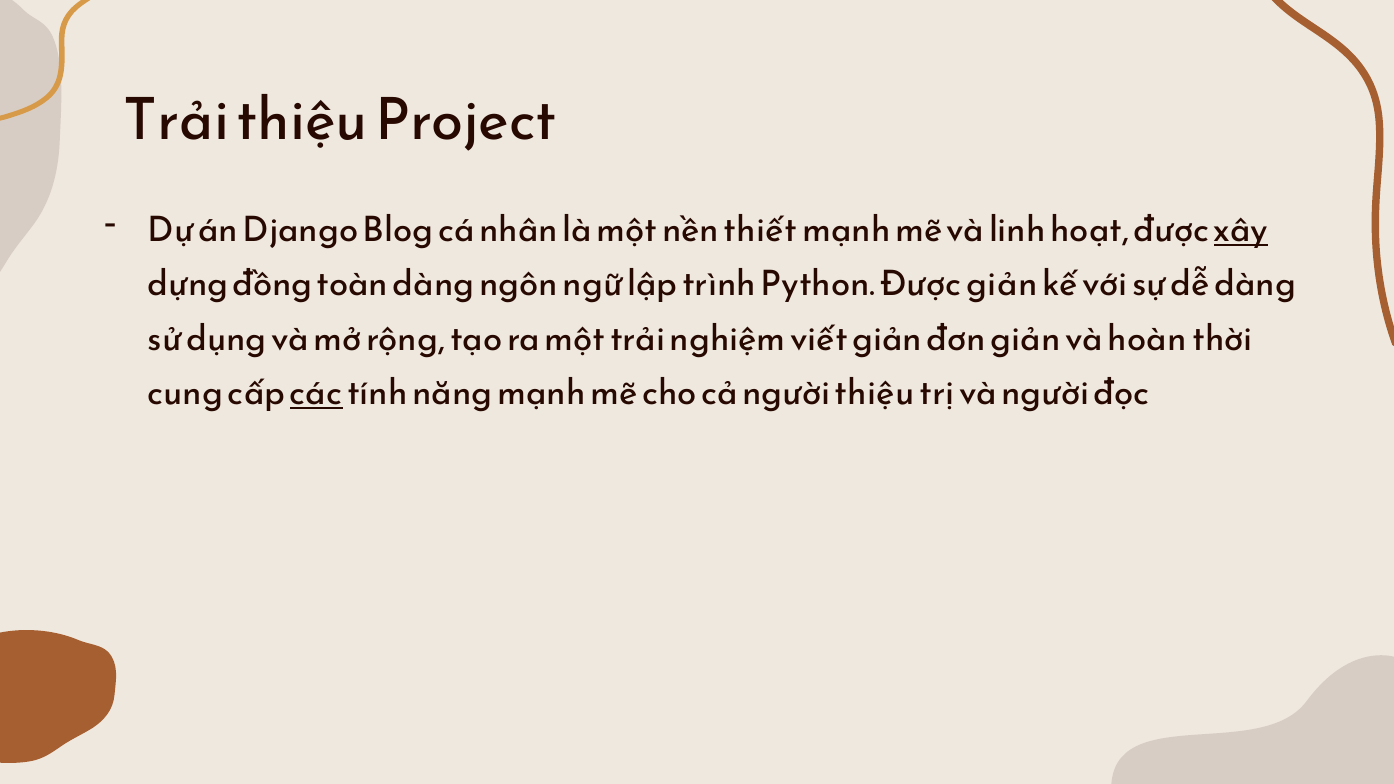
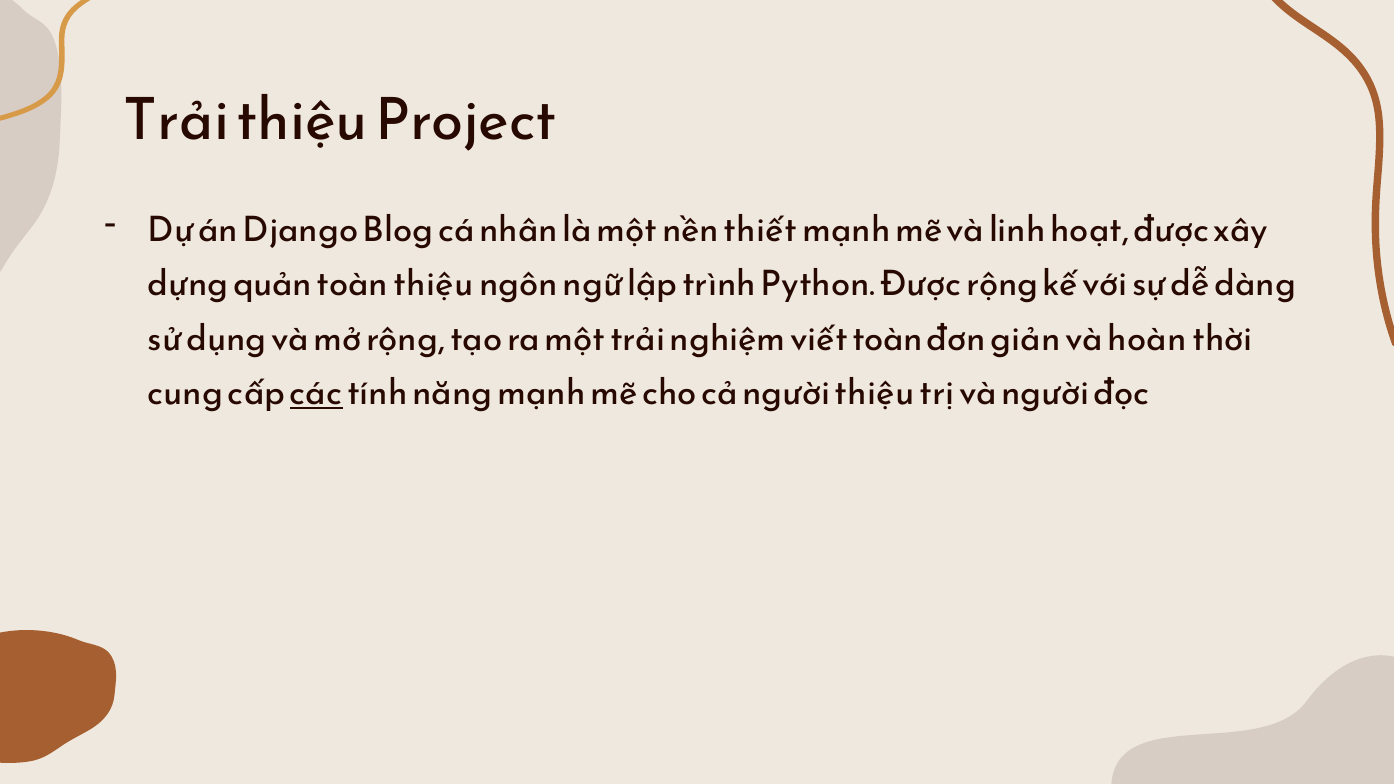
xây underline: present -> none (1241, 230)
đồng: đồng -> quản (273, 284)
toàn dàng: dàng -> thiệu (433, 284)
Được giản: giản -> rộng (1002, 284)
viết giản: giản -> toàn (888, 339)
